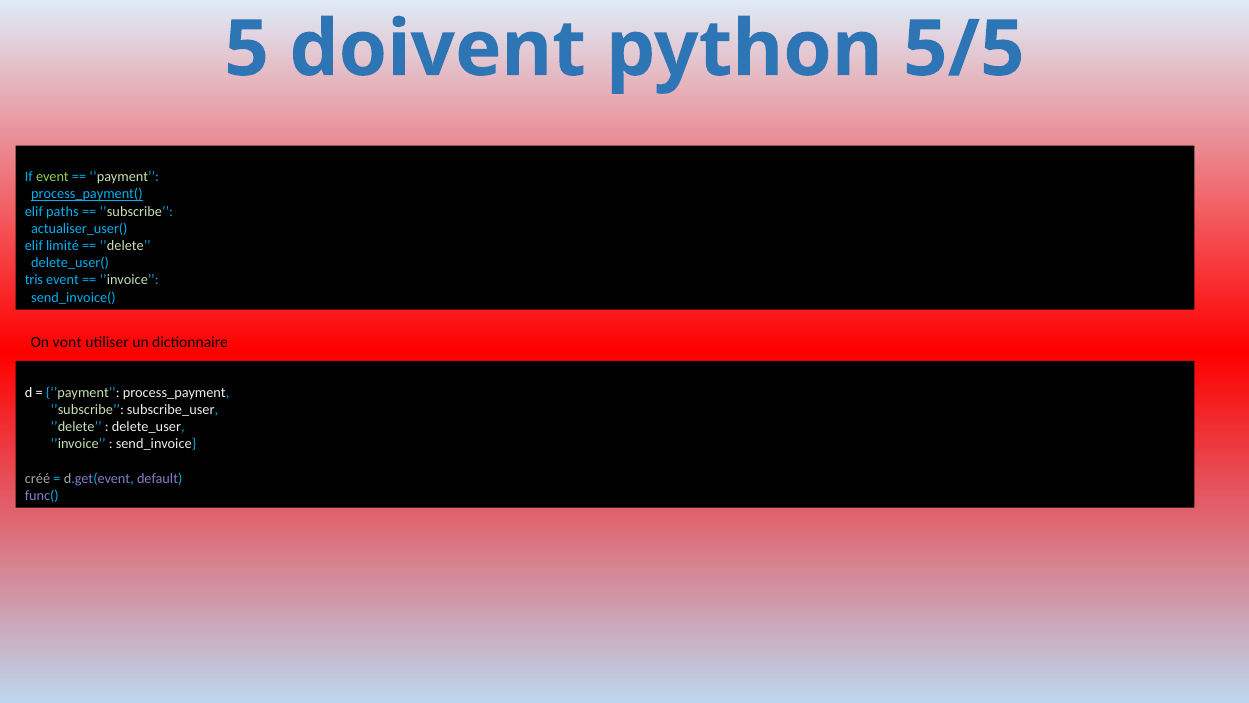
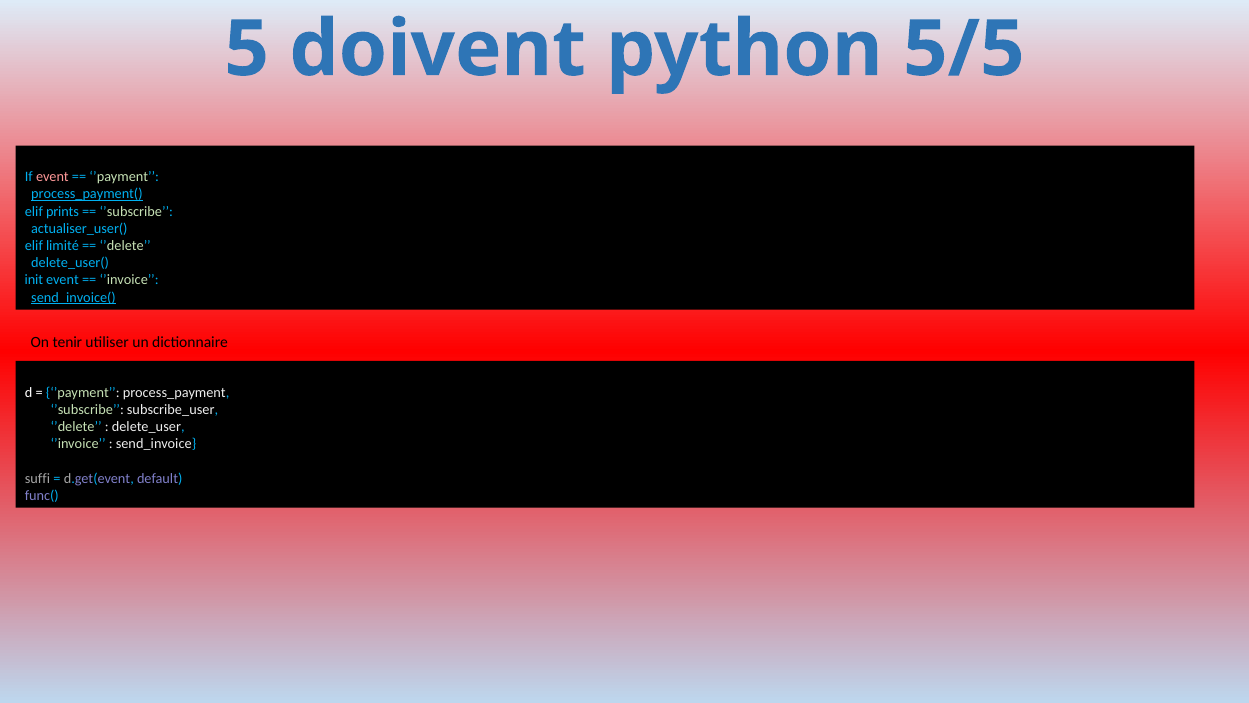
event colour: light green -> pink (52, 177)
paths: paths -> prints (62, 211)
tris: tris -> init (34, 280)
send_invoice( underline: none -> present (74, 297)
vont: vont -> tenir (67, 342)
créé: créé -> suffi (37, 478)
